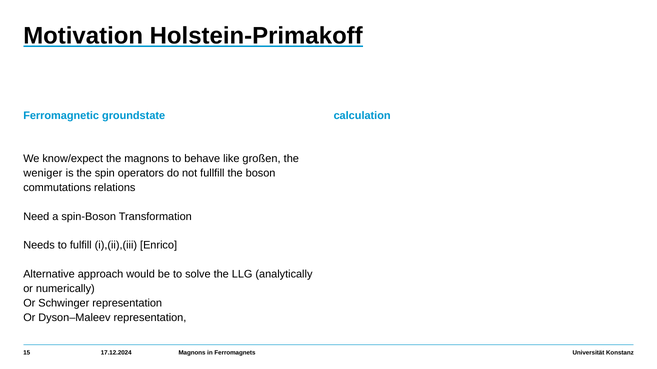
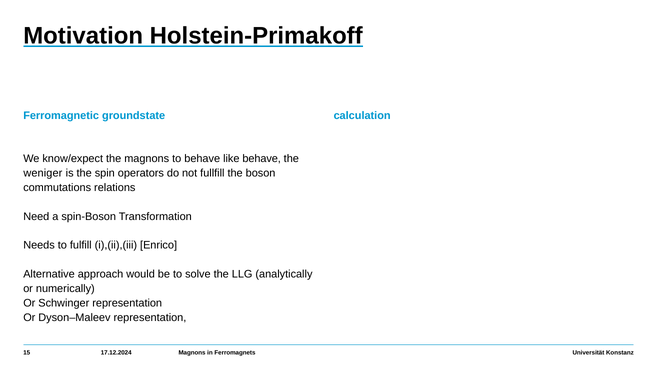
like großen: großen -> behave (262, 159)
